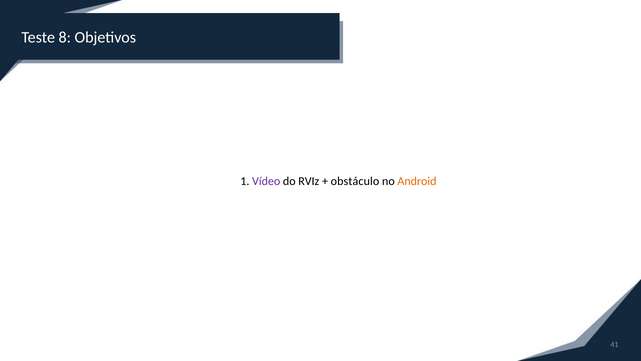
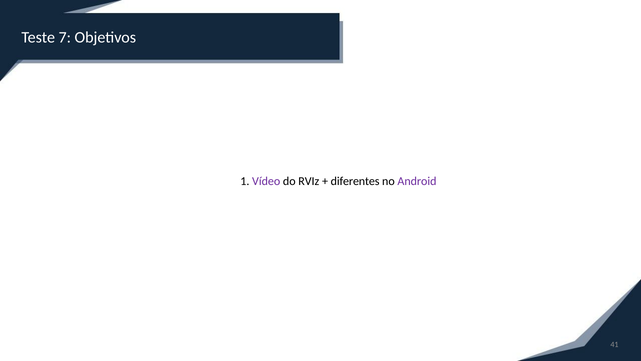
8: 8 -> 7 (65, 38)
obstáculo: obstáculo -> diferentes (355, 181)
Android colour: orange -> purple (417, 181)
